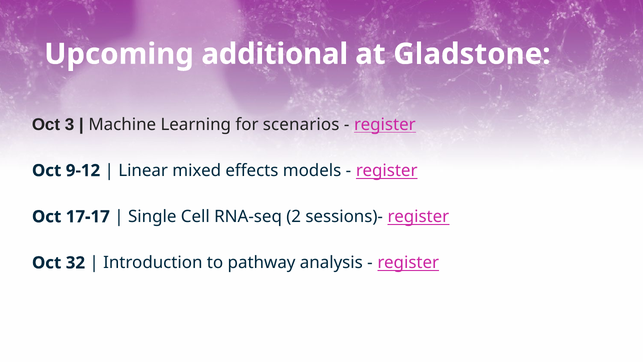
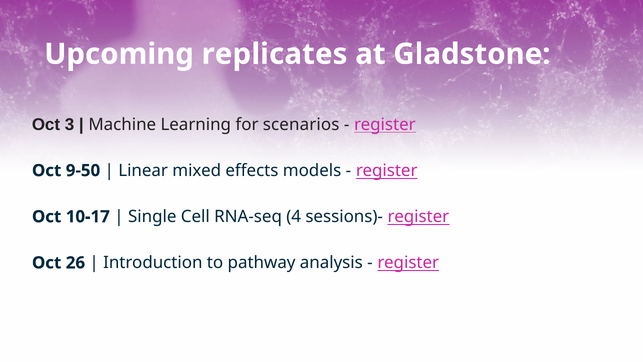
additional: additional -> replicates (274, 54)
9-12: 9-12 -> 9-50 (83, 170)
17-17: 17-17 -> 10-17 (88, 217)
2: 2 -> 4 (294, 217)
32: 32 -> 26 (75, 263)
